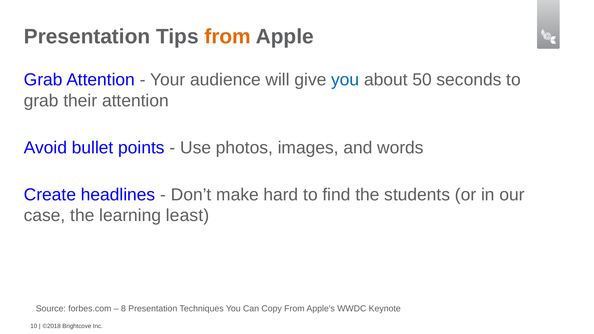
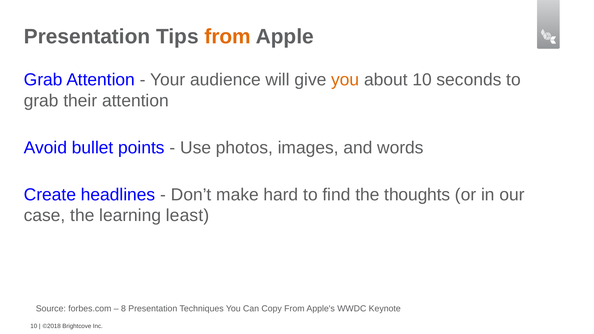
you colour: blue -> orange (345, 80)
about 50: 50 -> 10 (422, 80)
students: students -> thoughts (417, 195)
